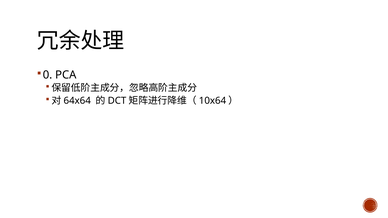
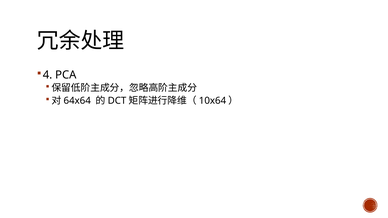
0: 0 -> 4 (48, 75)
